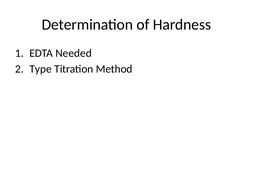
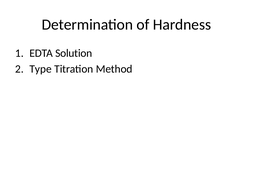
Needed: Needed -> Solution (74, 53)
